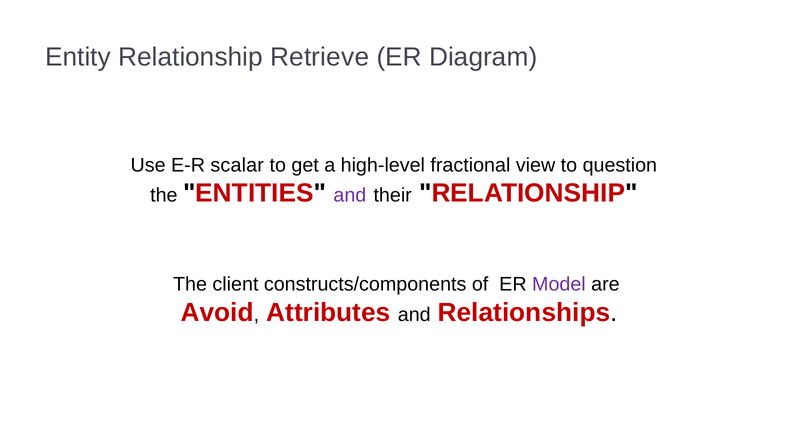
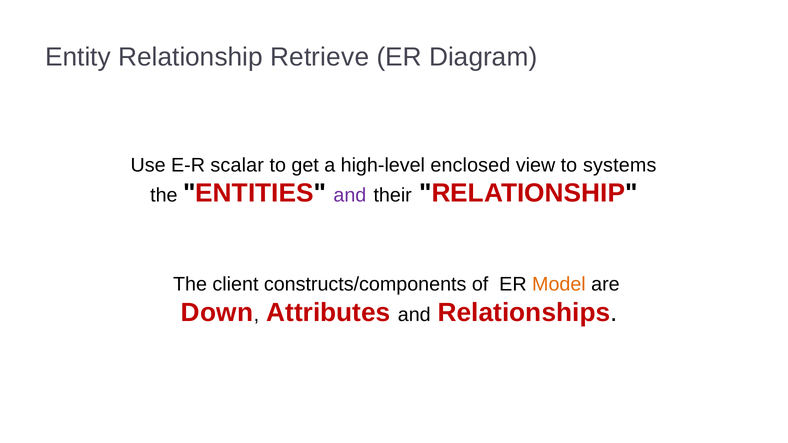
fractional: fractional -> enclosed (470, 165)
question: question -> systems (620, 165)
Model colour: purple -> orange (559, 285)
Avoid: Avoid -> Down (217, 313)
